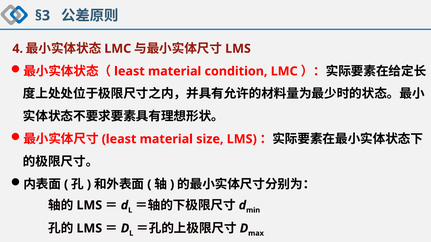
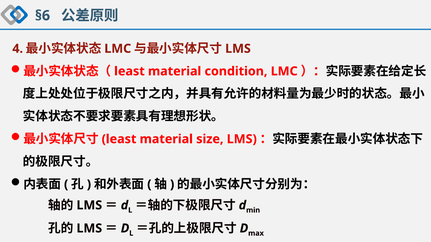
§3: §3 -> §6 (43, 16)
